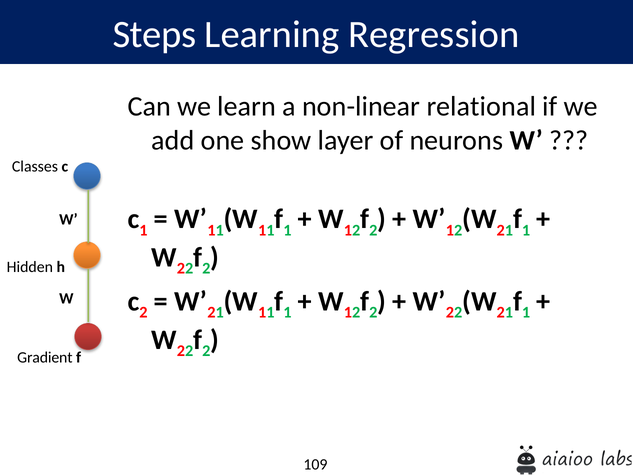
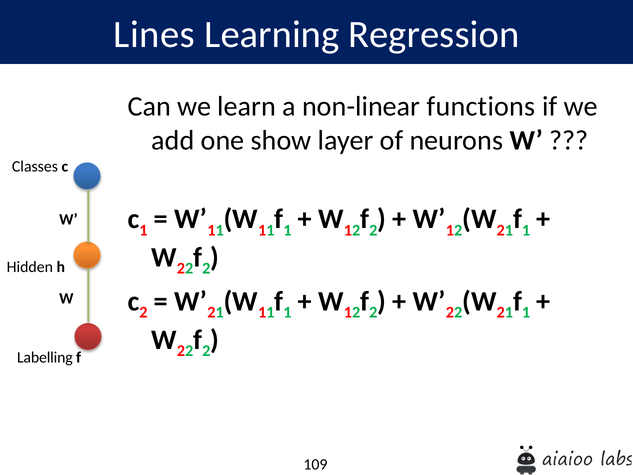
Steps: Steps -> Lines (154, 34)
relational: relational -> functions (481, 106)
Gradient: Gradient -> Labelling (45, 357)
